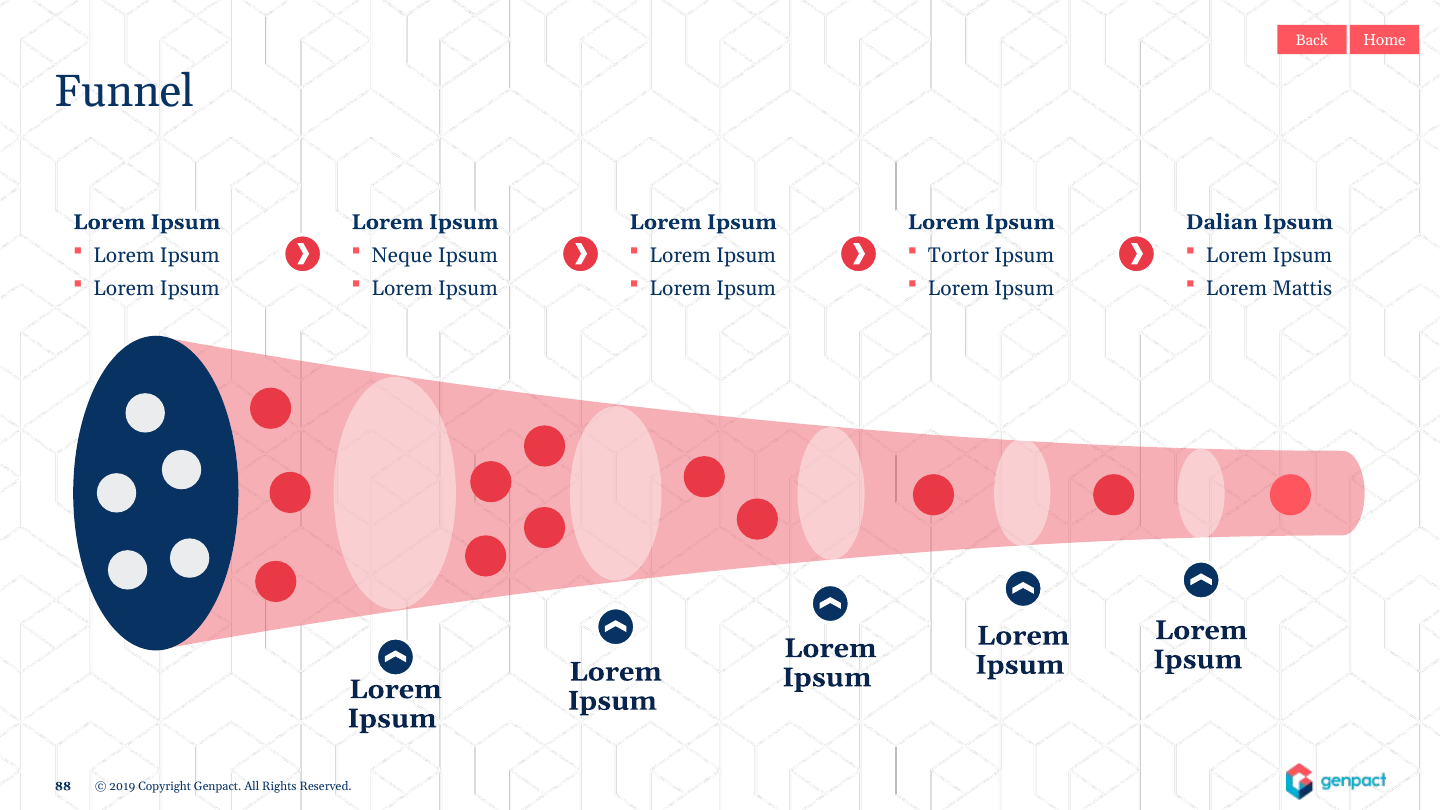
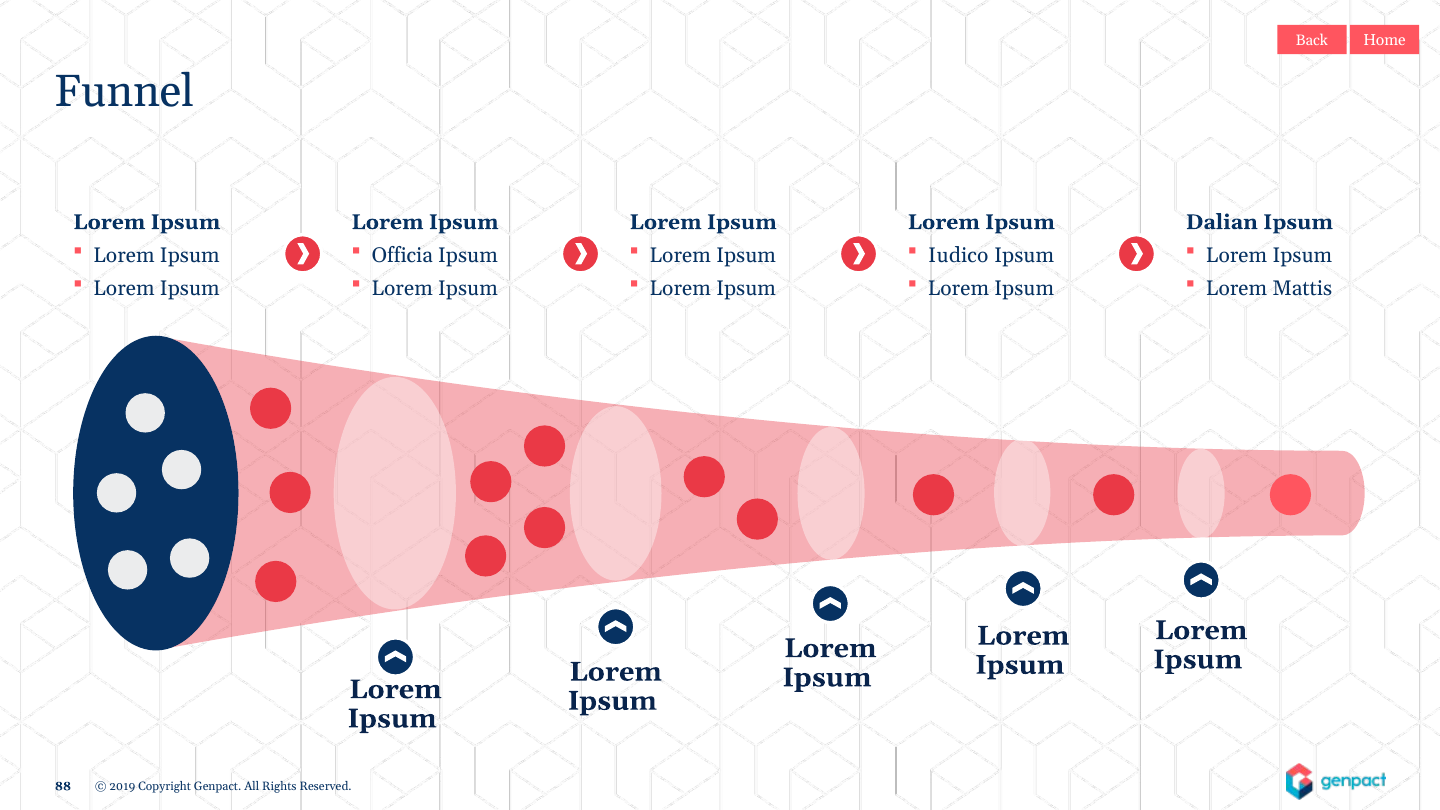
Neque: Neque -> Officia (402, 255)
Tortor: Tortor -> Iudico (958, 255)
